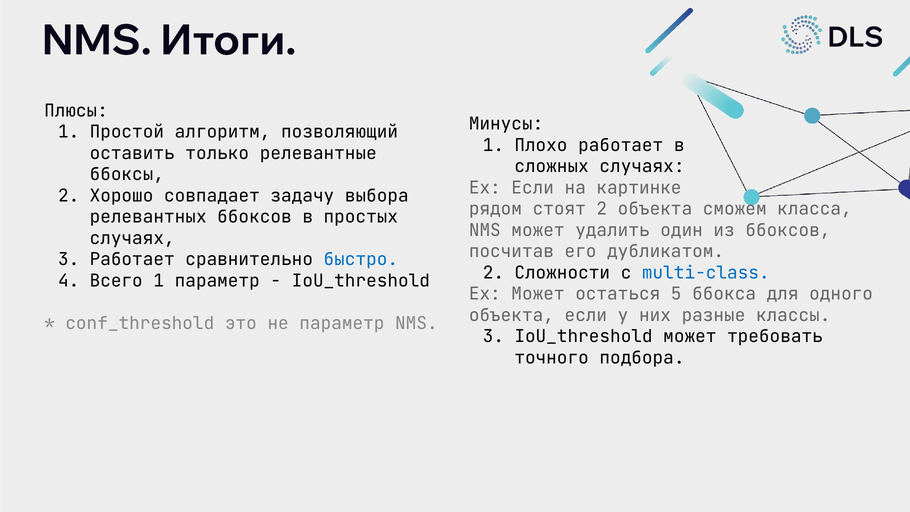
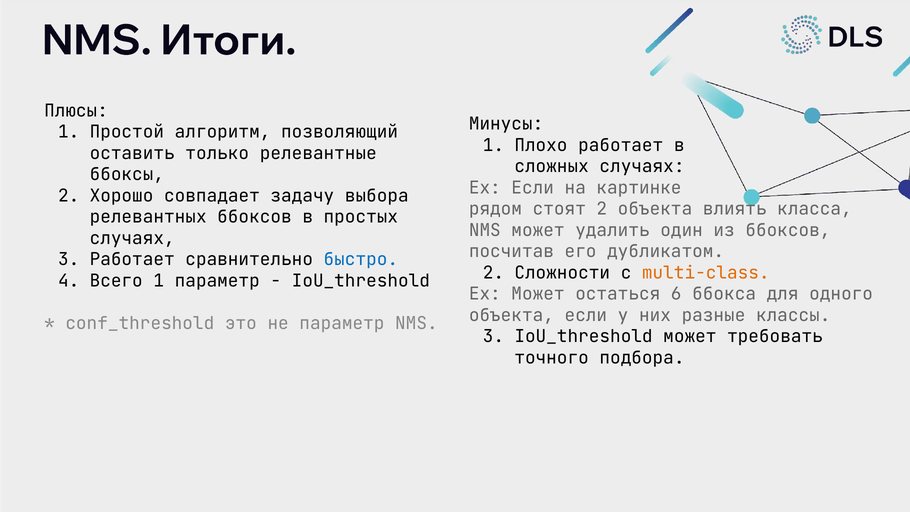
сможем: сможем -> влиять (735, 209)
multi-class colour: blue -> orange (706, 273)
5: 5 -> 6 (676, 294)
